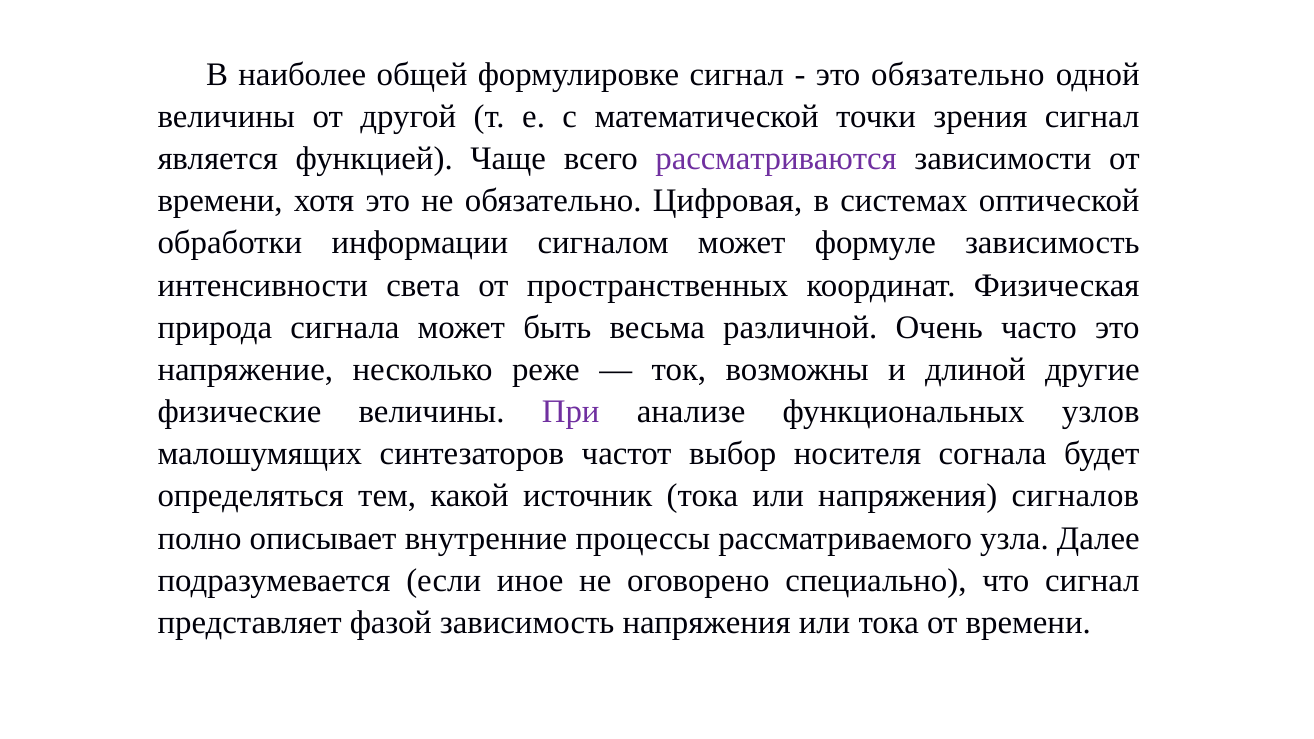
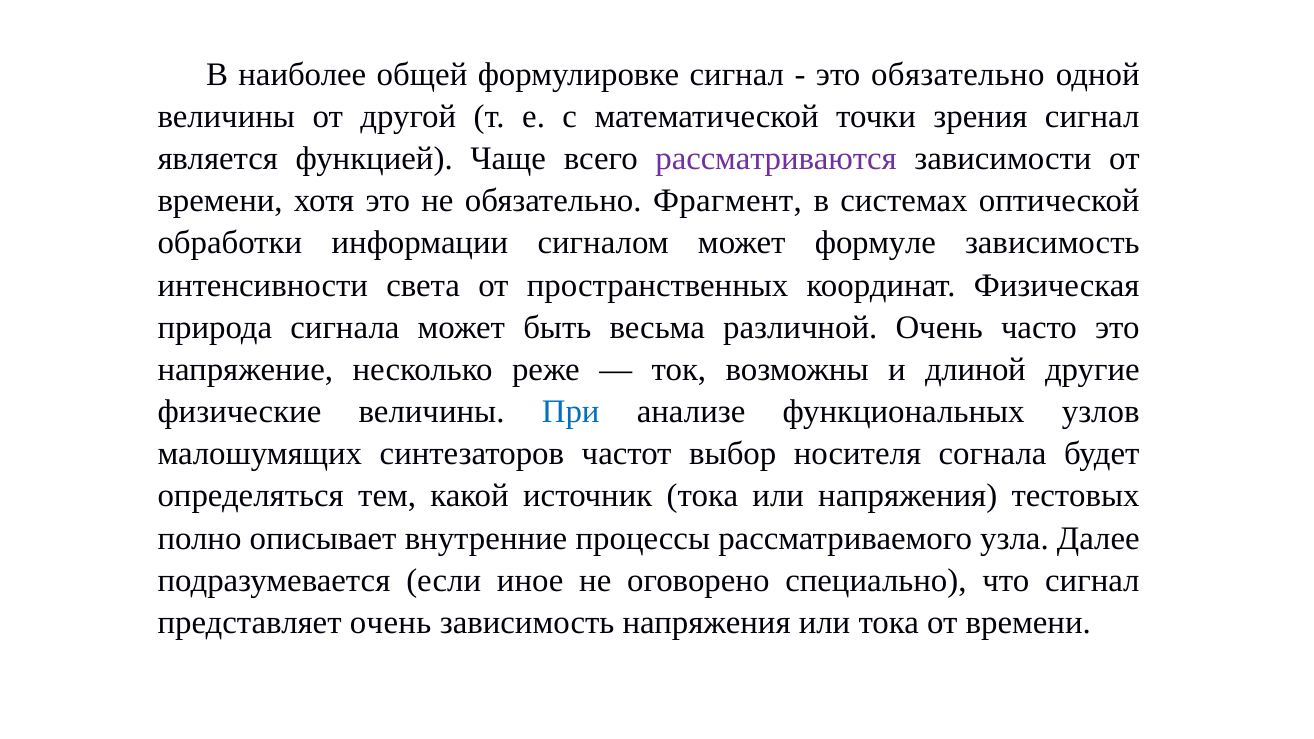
Цифровая: Цифровая -> Фрагмент (727, 201)
При colour: purple -> blue (571, 412)
сигналов: сигналов -> тестовых (1076, 496)
представляет фазой: фазой -> очень (391, 623)
